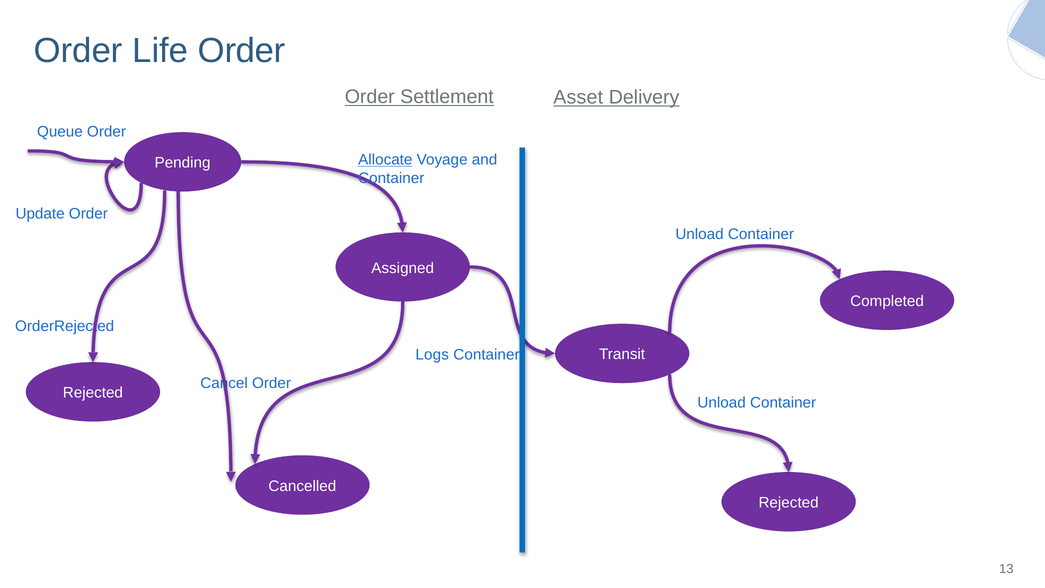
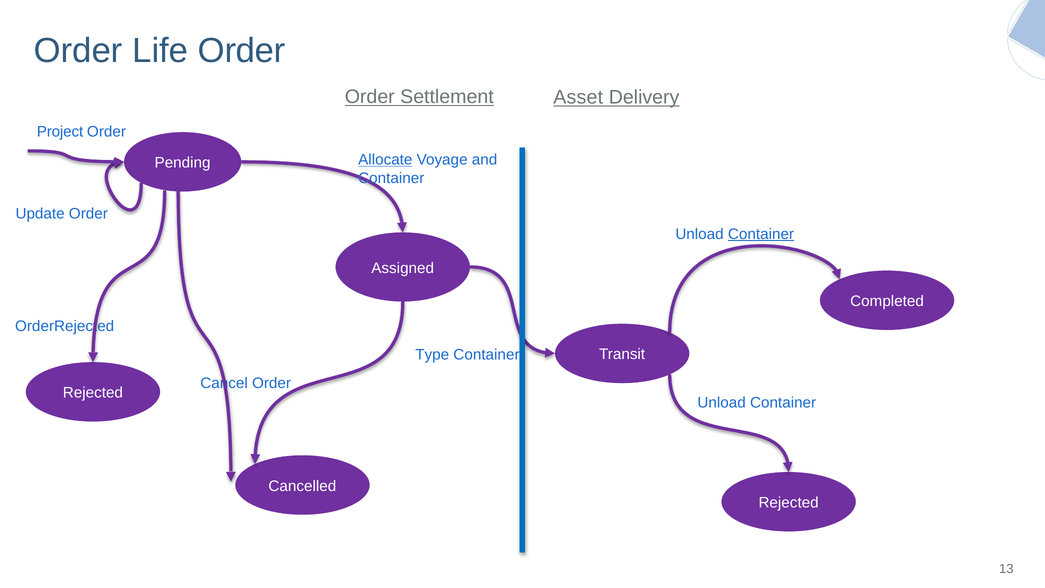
Queue: Queue -> Project (60, 131)
Container underline: none -> present (761, 234)
Logs: Logs -> Type (432, 355)
